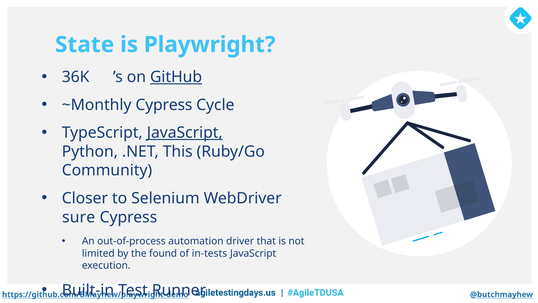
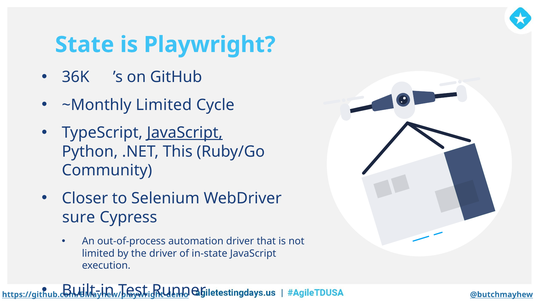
GitHub underline: present -> none (176, 77)
~Monthly Cypress: Cypress -> Limited (164, 105)
the found: found -> driver (163, 253)
in-tests: in-tests -> in-state (210, 253)
